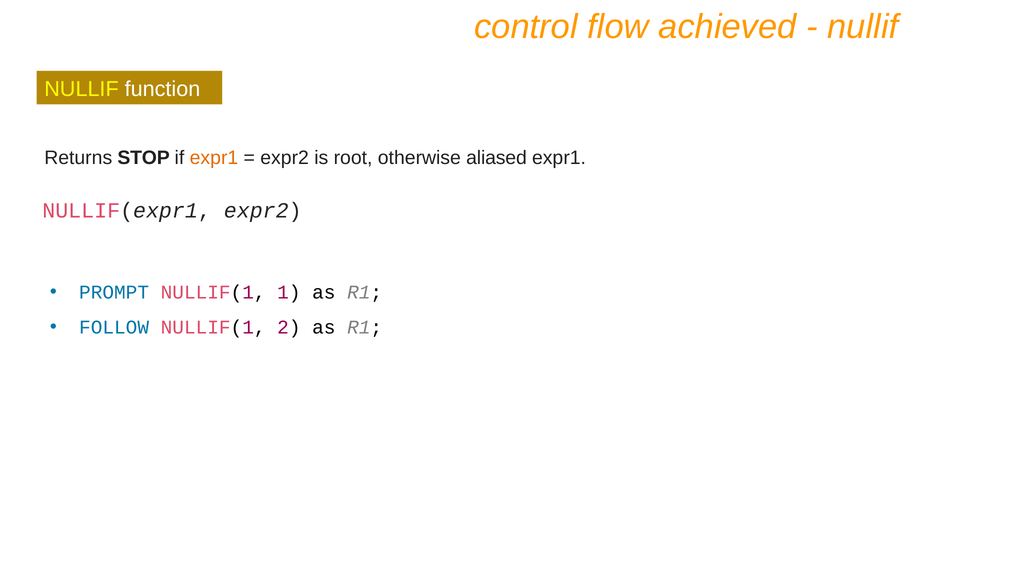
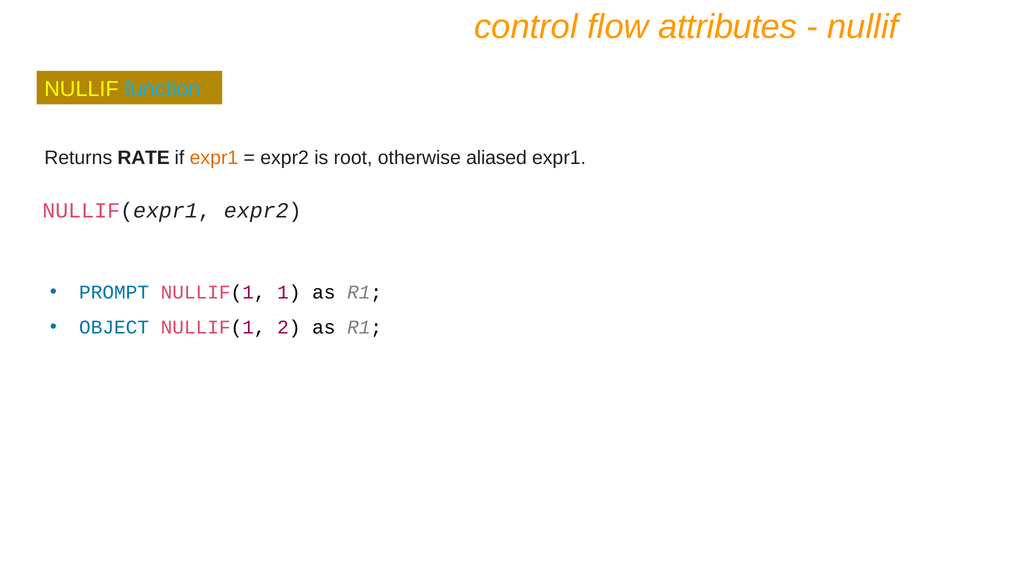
achieved: achieved -> attributes (728, 27)
function colour: white -> light blue (162, 89)
STOP: STOP -> RATE (144, 158)
FOLLOW: FOLLOW -> OBJECT (114, 327)
